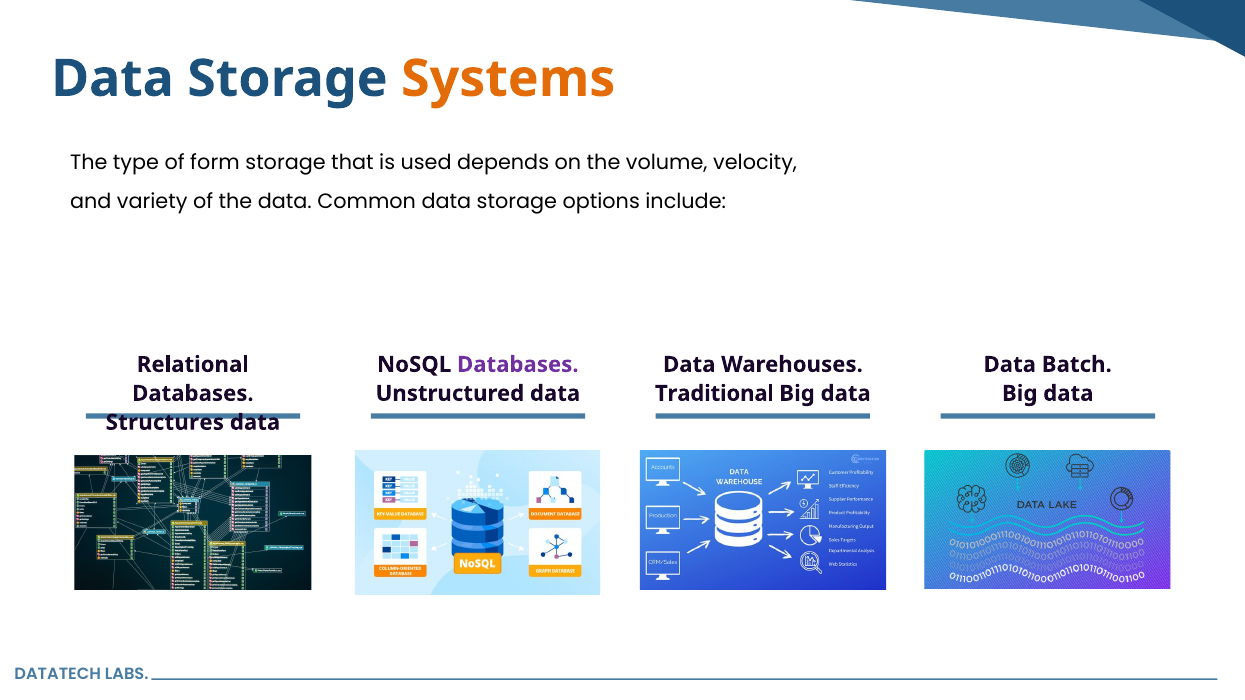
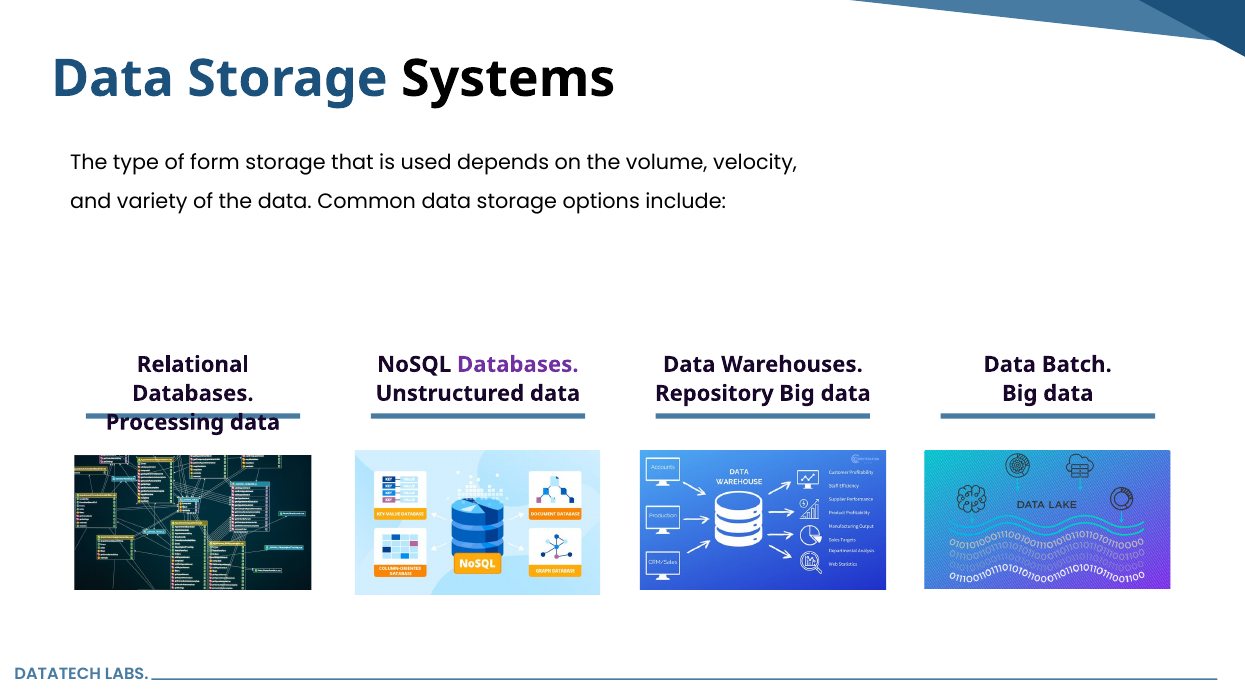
Systems colour: orange -> black (508, 79)
Traditional: Traditional -> Repository (714, 394)
Structures: Structures -> Processing (165, 423)
